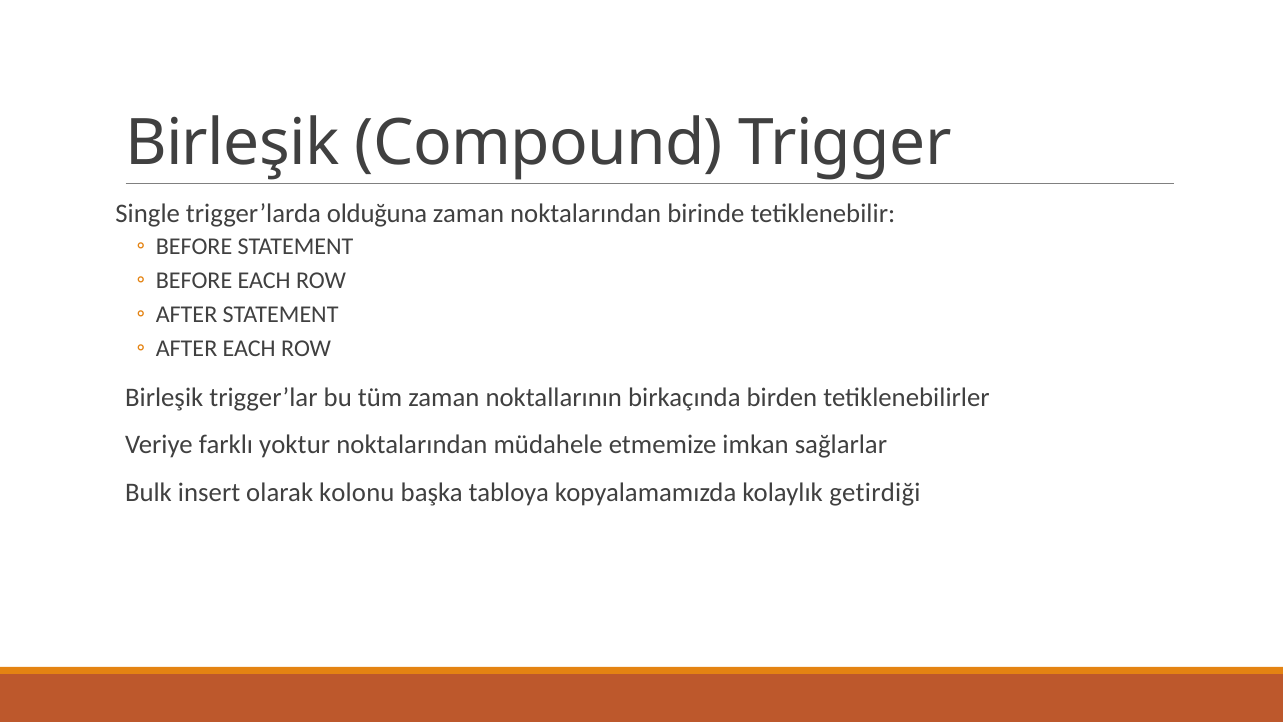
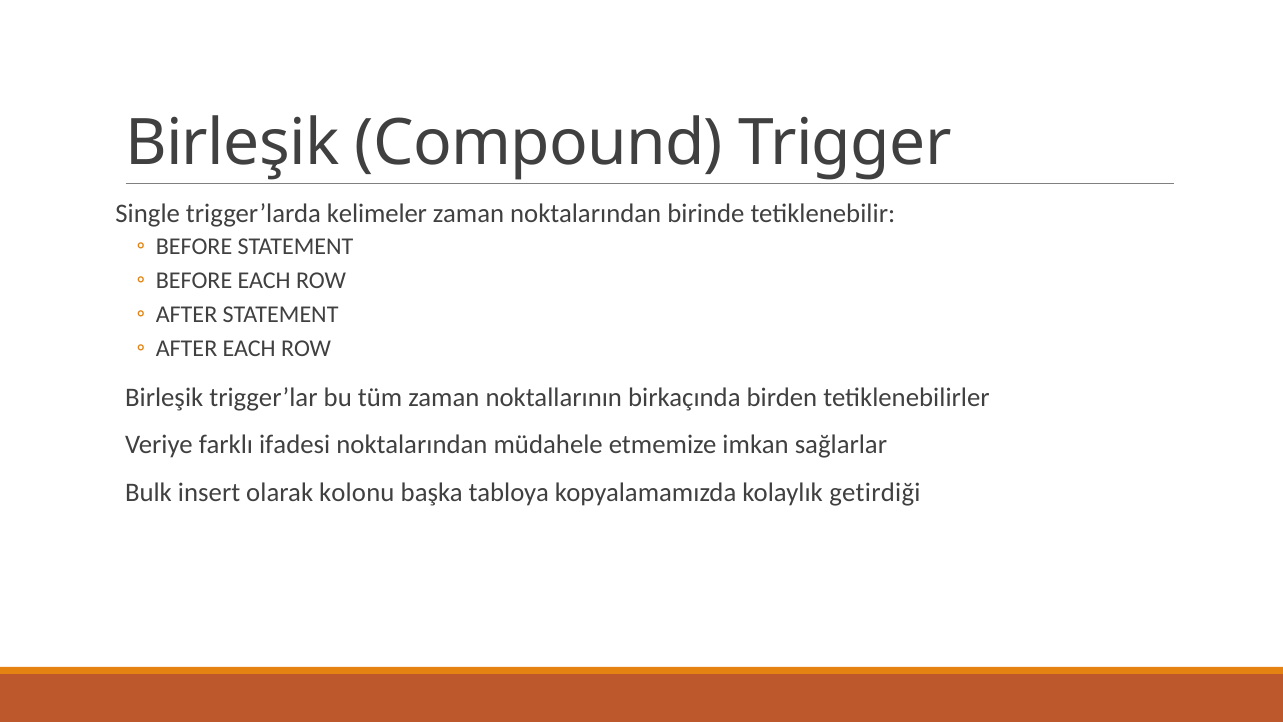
olduğuna: olduğuna -> kelimeler (377, 213)
yoktur: yoktur -> ifadesi (295, 445)
